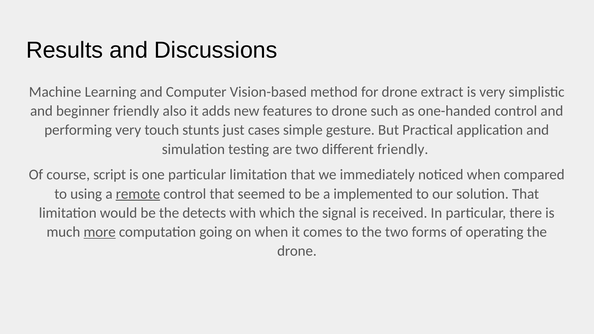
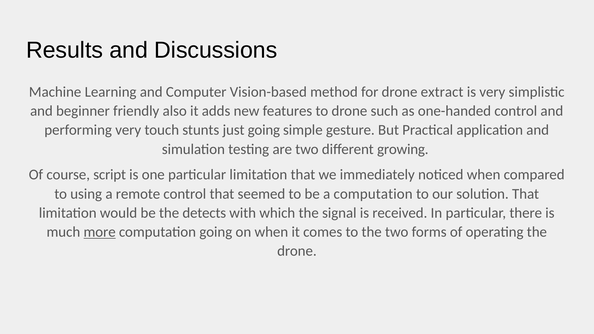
just cases: cases -> going (264, 130)
different friendly: friendly -> growing (403, 149)
remote underline: present -> none (138, 194)
a implemented: implemented -> computation (373, 194)
